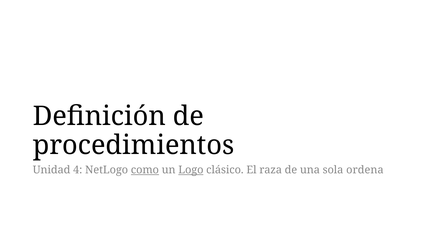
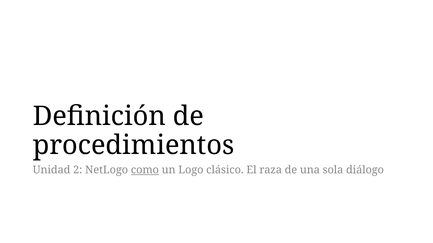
4: 4 -> 2 (78, 170)
Logo underline: present -> none (191, 170)
ordena: ordena -> diálogo (365, 170)
